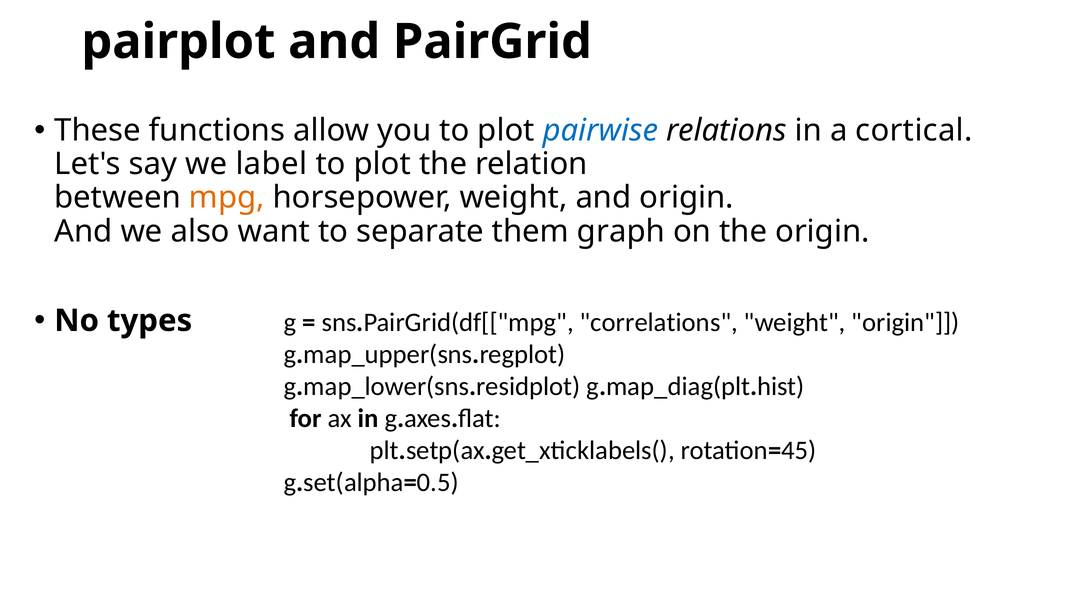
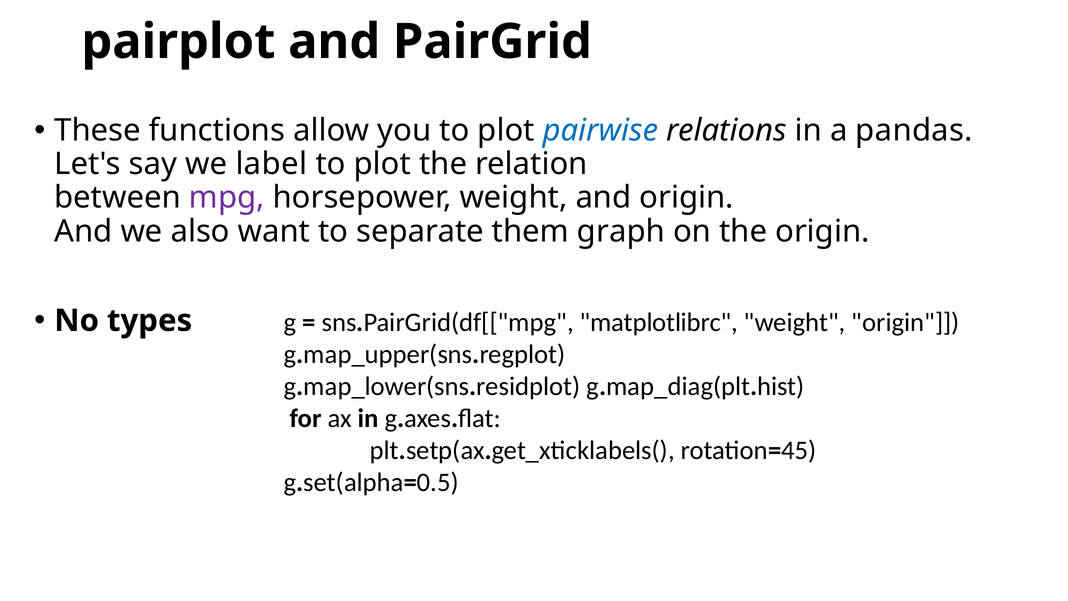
cortical: cortical -> pandas (914, 130)
mpg colour: orange -> purple (227, 198)
correlations: correlations -> matplotlibrc (659, 322)
